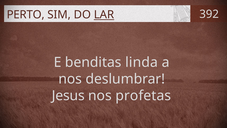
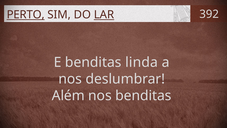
PERTO underline: none -> present (26, 15)
Jesus: Jesus -> Além (68, 96)
nos profetas: profetas -> benditas (143, 96)
